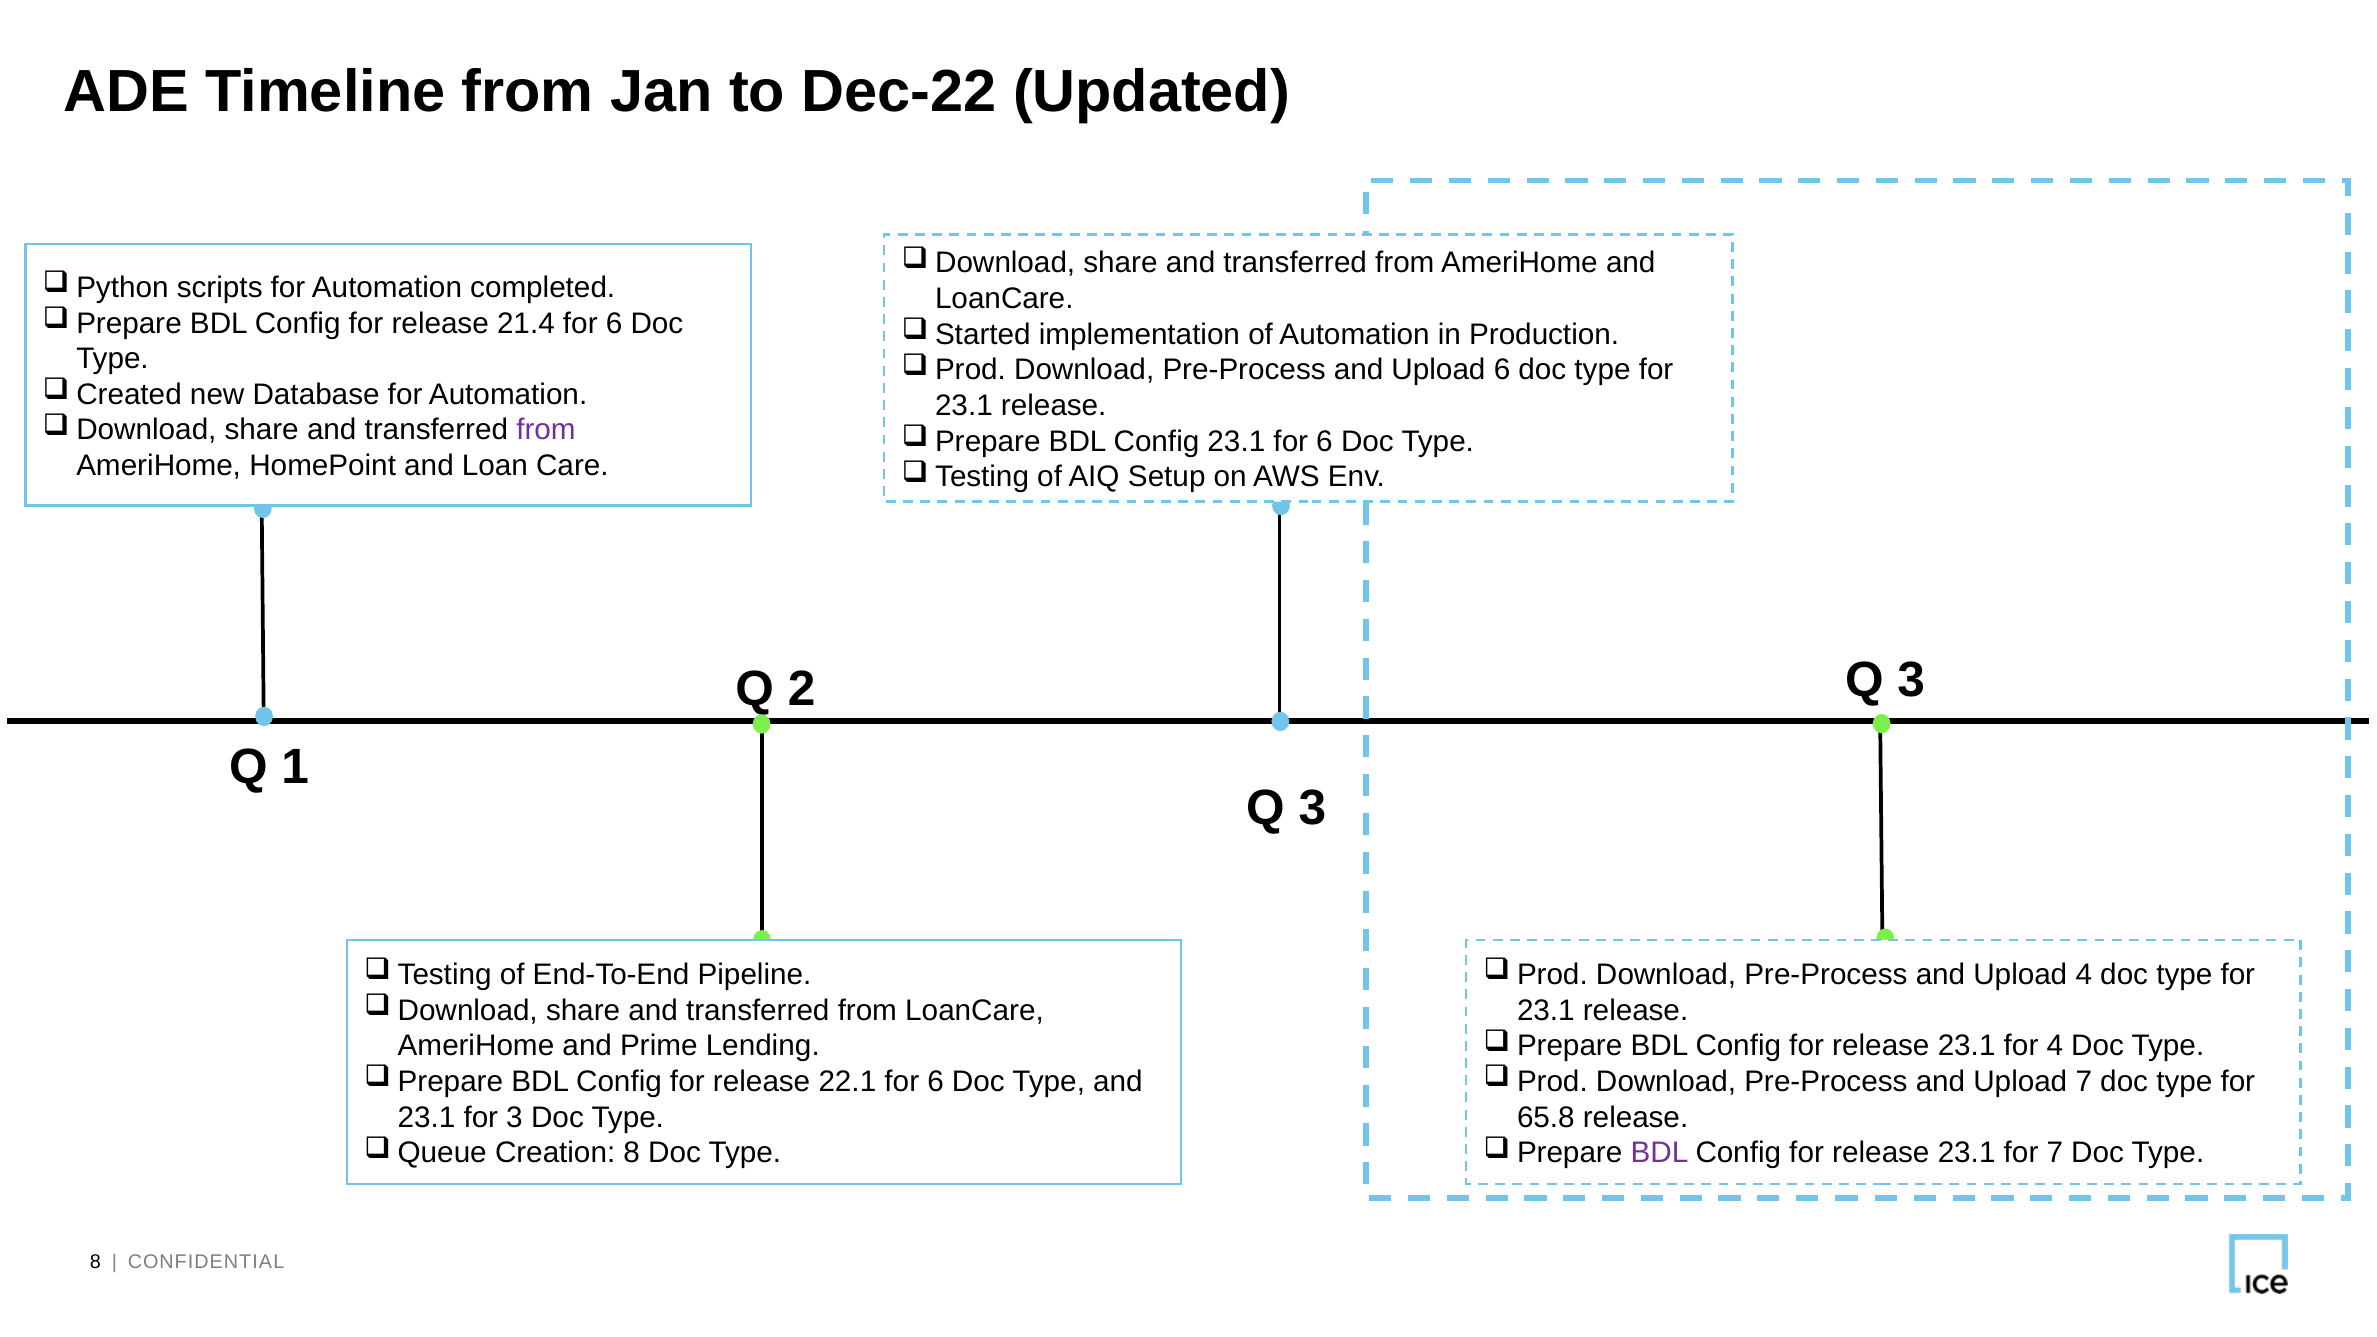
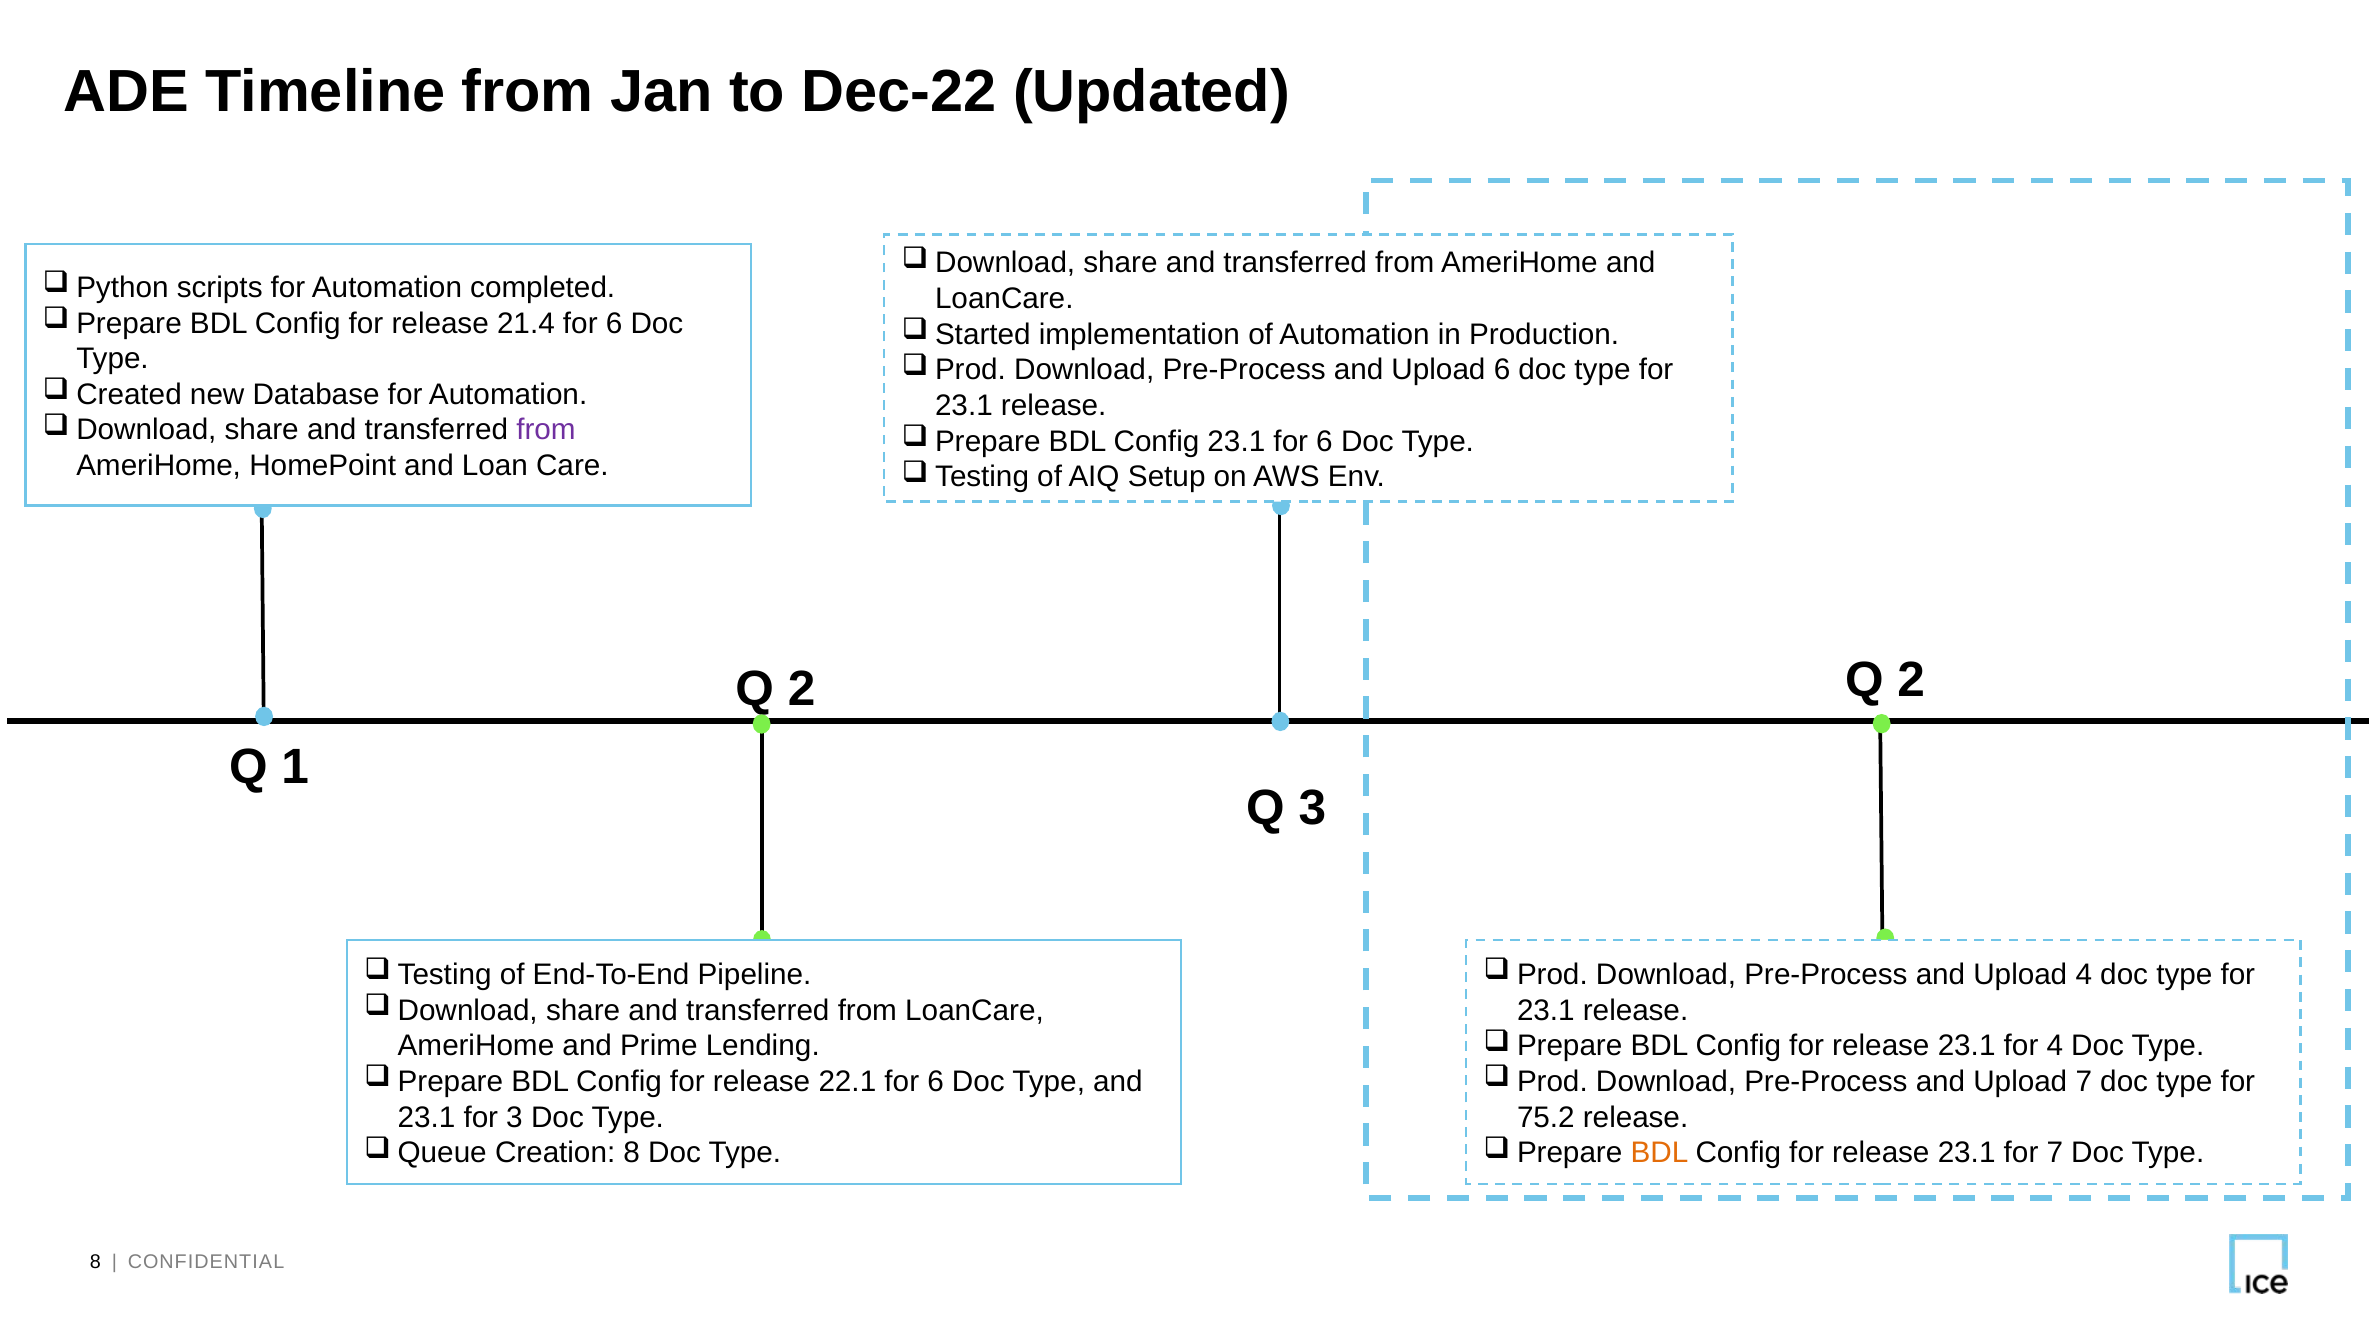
3: 3 -> 2 (1911, 680)
65.8: 65.8 -> 75.2 (1546, 1117)
BDL colour: purple -> orange (1659, 1153)
